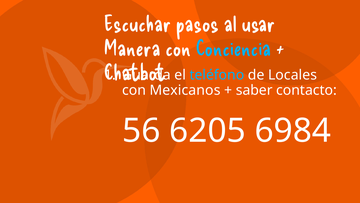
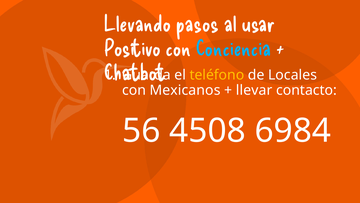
Escuchar: Escuchar -> Llevando (138, 24)
Manera: Manera -> Positivo (133, 48)
teléfono colour: light blue -> yellow (217, 75)
saber: saber -> llevar (254, 90)
6205: 6205 -> 4508 (208, 131)
